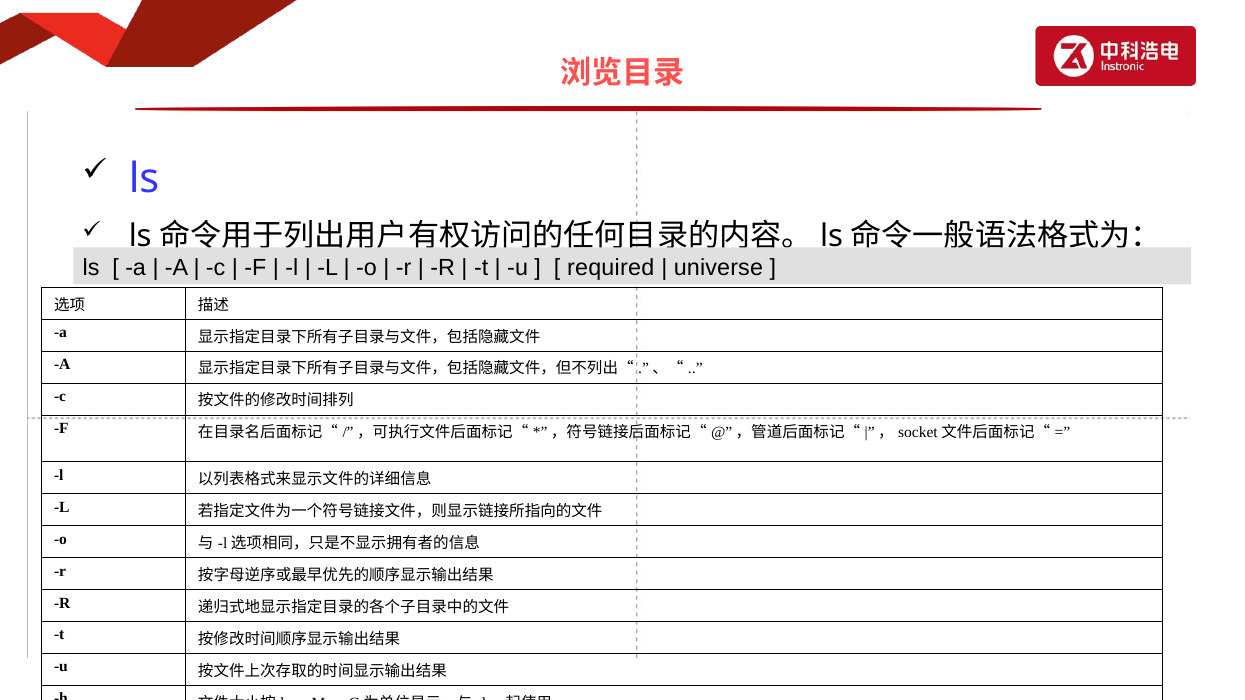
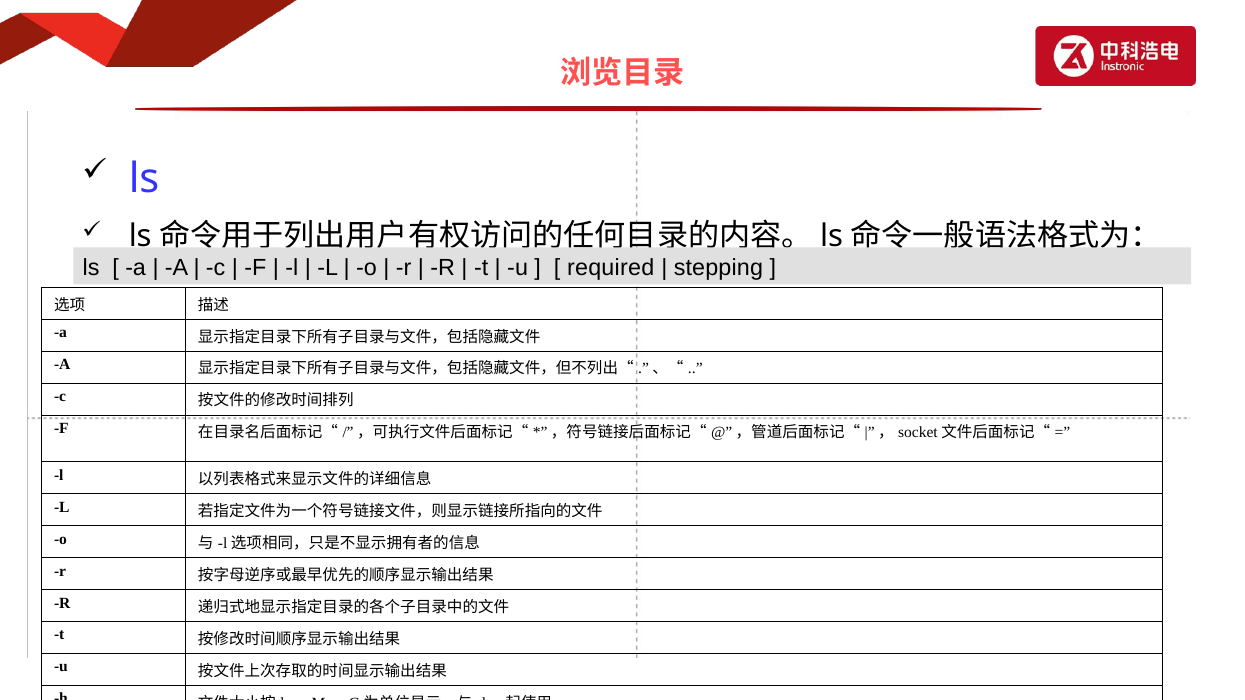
universe: universe -> stepping (718, 268)
